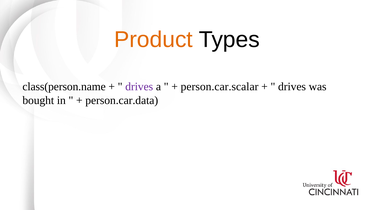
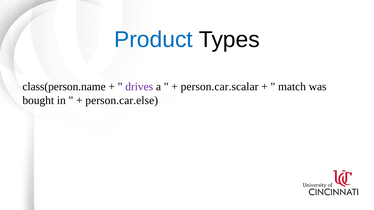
Product colour: orange -> blue (153, 40)
drives: drives -> match (292, 87)
person.car.data: person.car.data -> person.car.else (122, 100)
